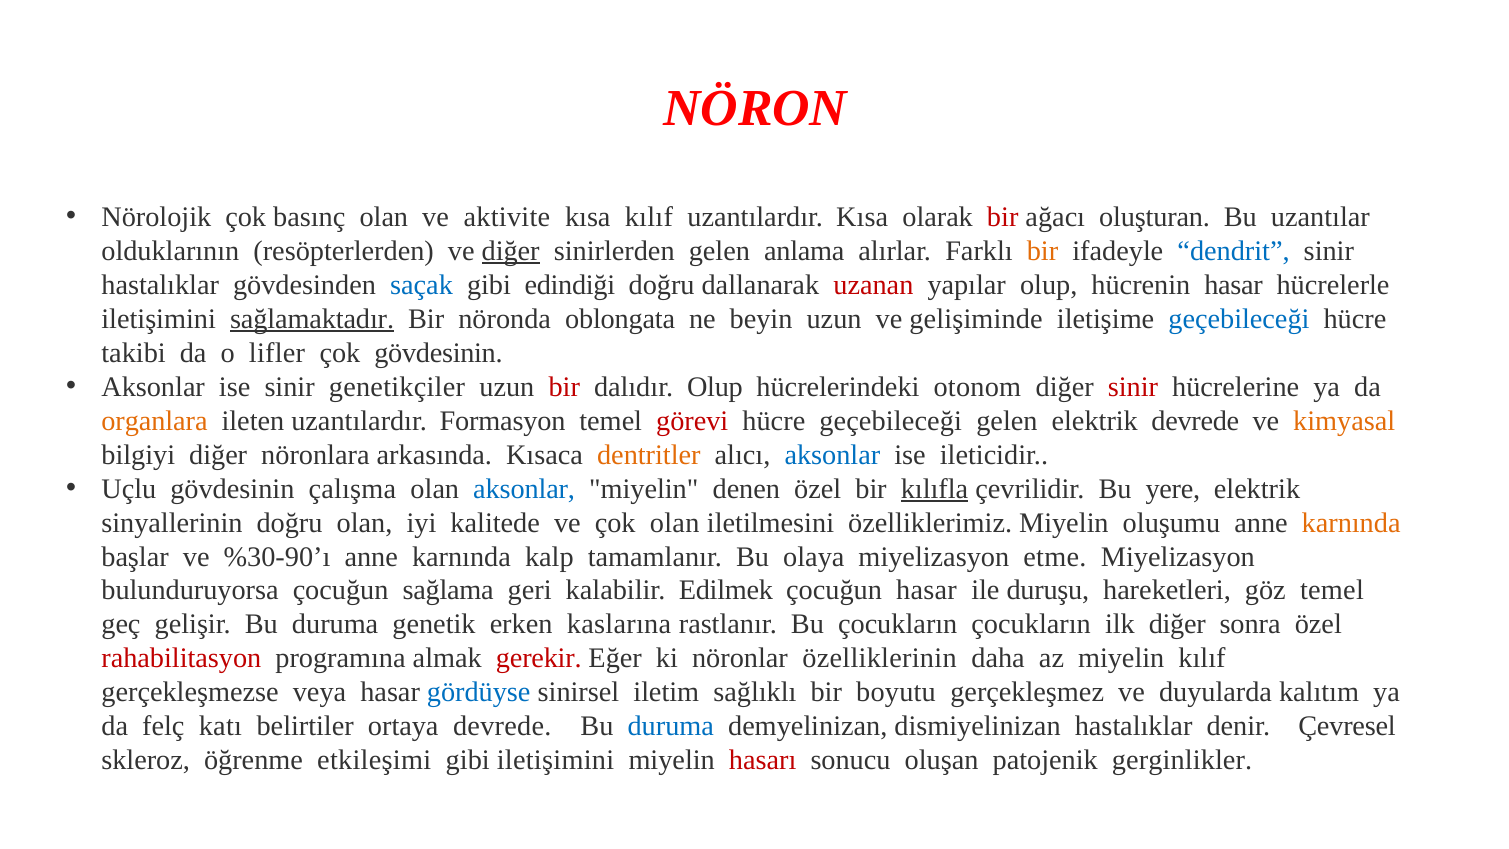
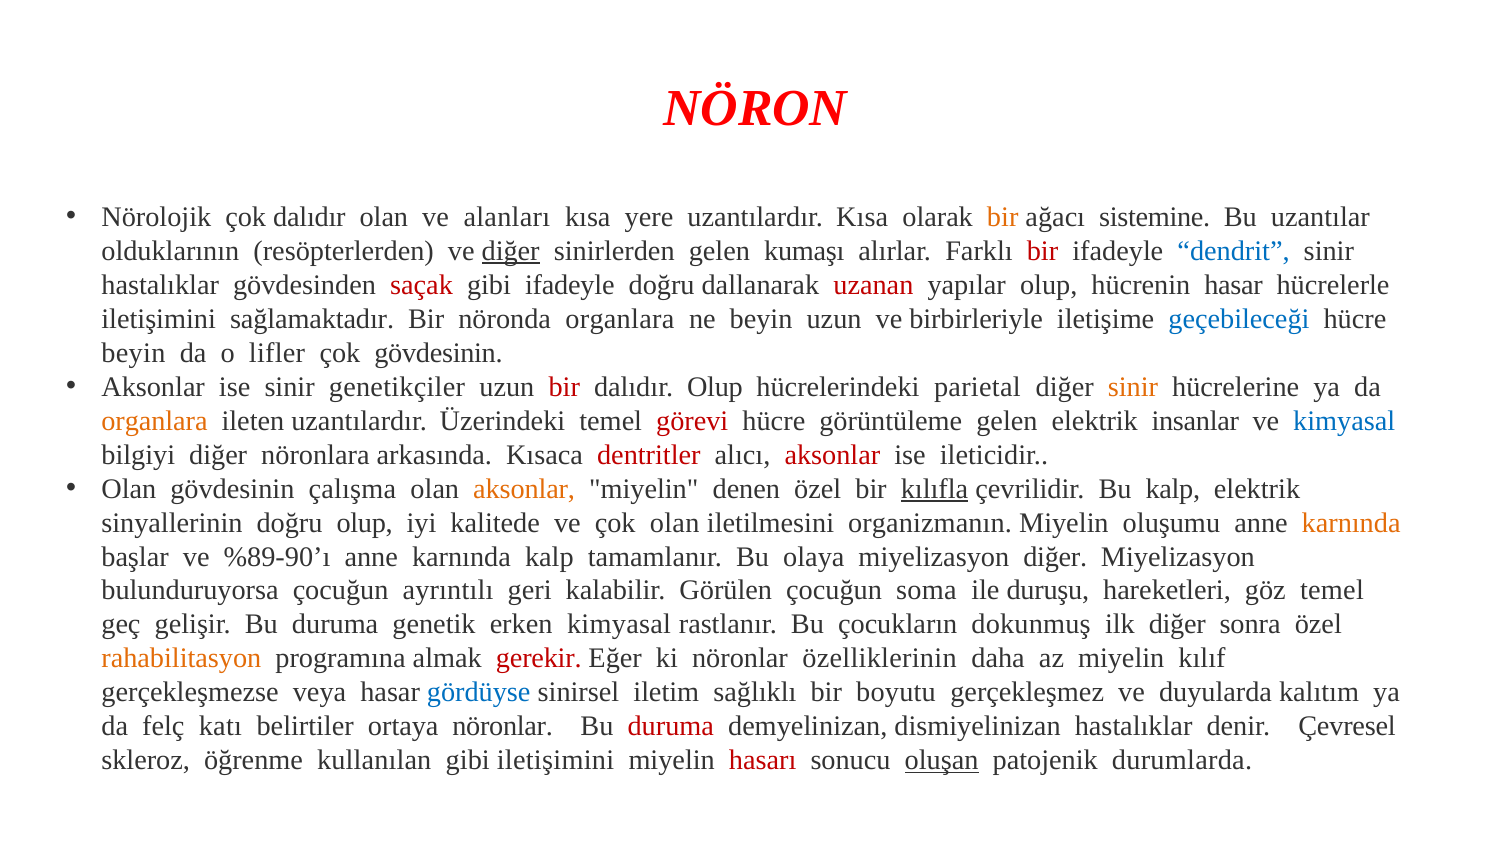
çok basınç: basınç -> dalıdır (309, 217)
aktivite: aktivite -> alanları (507, 217)
kısa kılıf: kılıf -> yere (649, 217)
bir colour: red -> orange (1003, 217)
oluşturan: oluşturan -> sistemine (1155, 217)
anlama: anlama -> kumaşı (804, 251)
bir colour: orange -> red (1043, 251)
saçak colour: blue -> red (422, 285)
gibi edindiği: edindiği -> ifadeyle (570, 285)
sağlamaktadır underline: present -> none (312, 319)
nöronda oblongata: oblongata -> organlara (620, 319)
gelişiminde: gelişiminde -> birbirleriyle (976, 319)
takibi: takibi -> beyin (133, 353)
otonom: otonom -> parietal (977, 387)
sinir colour: red -> orange (1133, 387)
Formasyon: Formasyon -> Üzerindeki (502, 421)
hücre geçebileceği: geçebileceği -> görüntüleme (891, 421)
elektrik devrede: devrede -> insanlar (1195, 421)
kimyasal colour: orange -> blue (1344, 421)
dentritler colour: orange -> red (649, 455)
aksonlar colour: blue -> red (832, 455)
Uçlu: Uçlu -> Olan (129, 489)
aksonlar colour: blue -> orange (524, 489)
Bu yere: yere -> kalp (1173, 489)
doğru olan: olan -> olup (365, 523)
özelliklerimiz: özelliklerimiz -> organizmanın (930, 523)
%30-90’ı: %30-90’ı -> %89-90’ı (277, 557)
miyelizasyon etme: etme -> diğer (1055, 557)
sağlama: sağlama -> ayrıntılı (448, 590)
Edilmek: Edilmek -> Görülen (726, 590)
çocuğun hasar: hasar -> soma (926, 590)
erken kaslarına: kaslarına -> kimyasal (619, 624)
çocukların çocukların: çocukların -> dokunmuş (1031, 624)
rahabilitasyon colour: red -> orange (181, 658)
ortaya devrede: devrede -> nöronlar (503, 726)
duruma colour: blue -> red (671, 726)
etkileşimi: etkileşimi -> kullanılan (374, 760)
oluşan underline: none -> present (942, 760)
gerginlikler: gerginlikler -> durumlarda (1182, 760)
